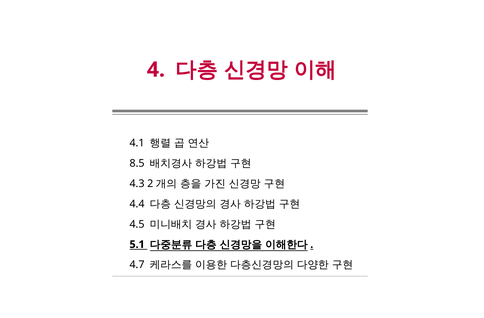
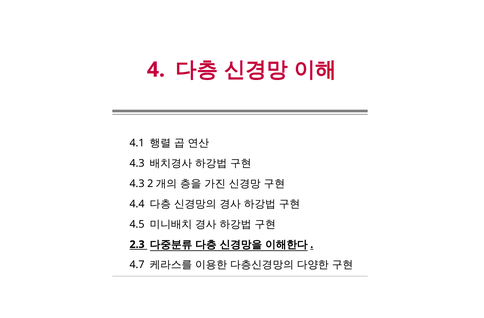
8.5: 8.5 -> 4.3 (137, 163)
5.1: 5.1 -> 2.3 (137, 244)
